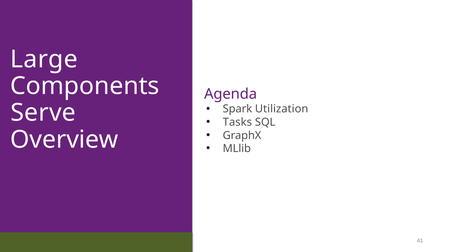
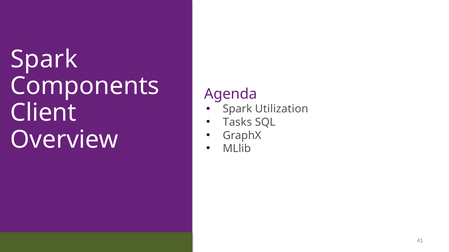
Large: Large -> Spark (44, 60)
Serve: Serve -> Client (43, 113)
